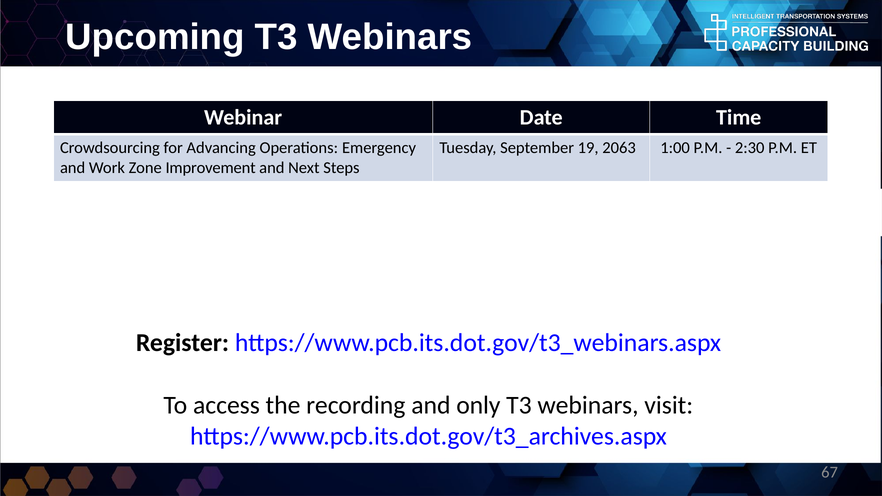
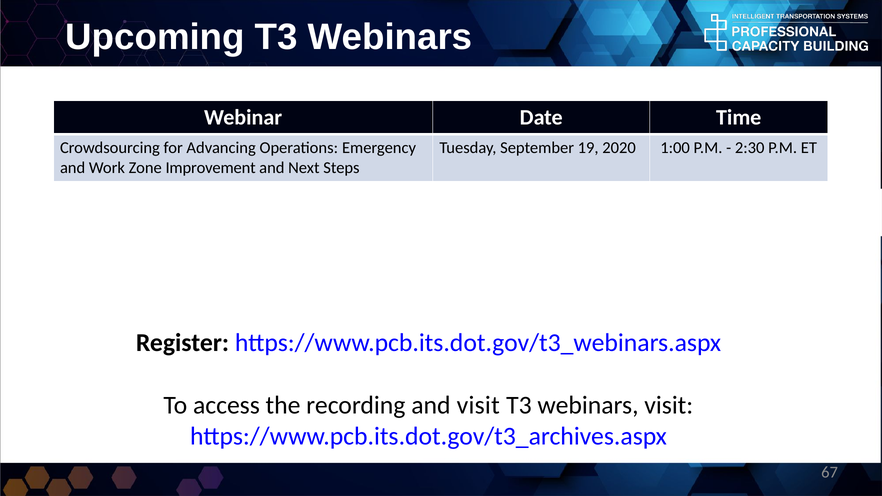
2063: 2063 -> 2020 (619, 148)
and only: only -> visit (478, 405)
